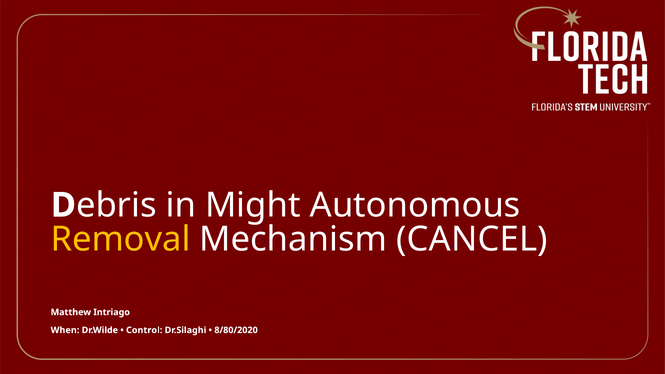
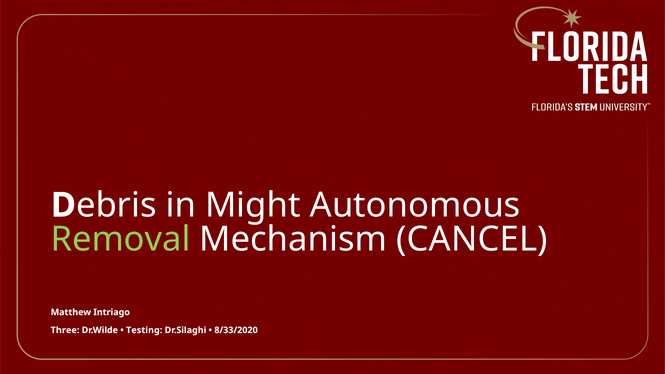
Removal colour: yellow -> light green (121, 239)
When: When -> Three (65, 330)
Control: Control -> Testing (144, 330)
8/80/2020: 8/80/2020 -> 8/33/2020 (236, 330)
